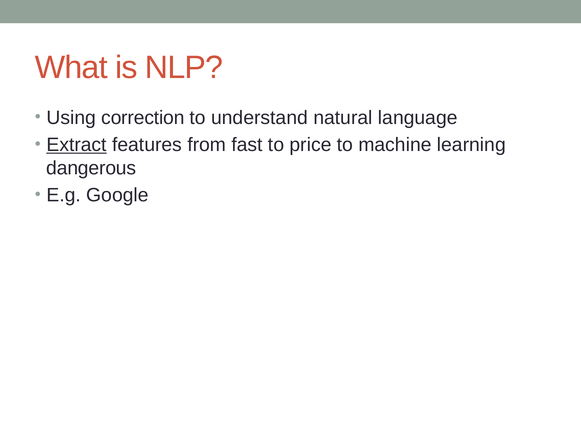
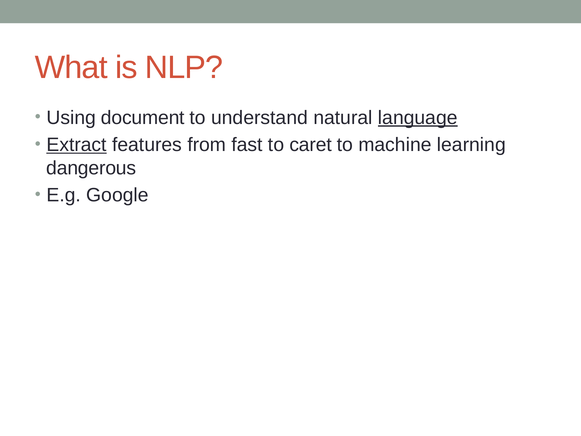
correction: correction -> document (143, 118)
language underline: none -> present (418, 118)
price: price -> caret (311, 145)
